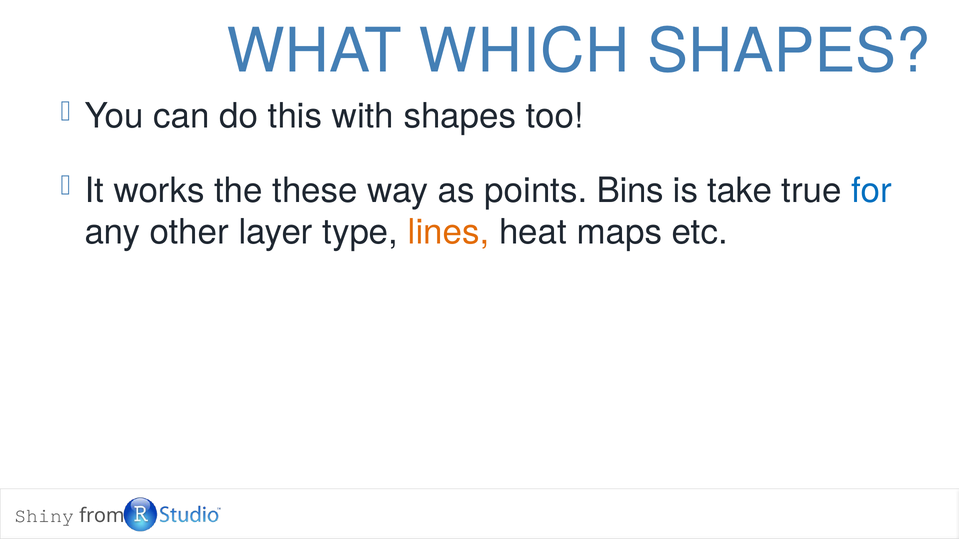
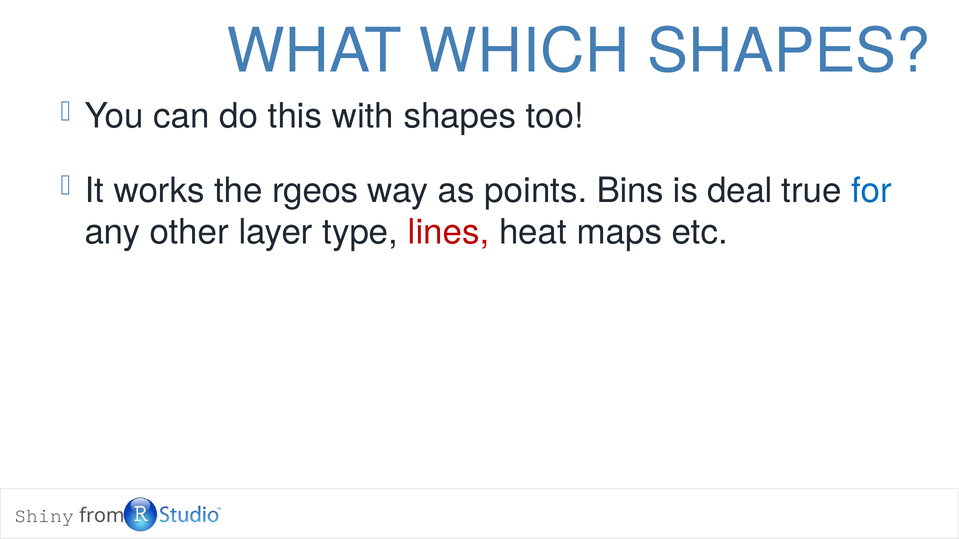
these: these -> rgeos (315, 191)
take: take -> deal (740, 191)
lines colour: orange -> red (449, 233)
